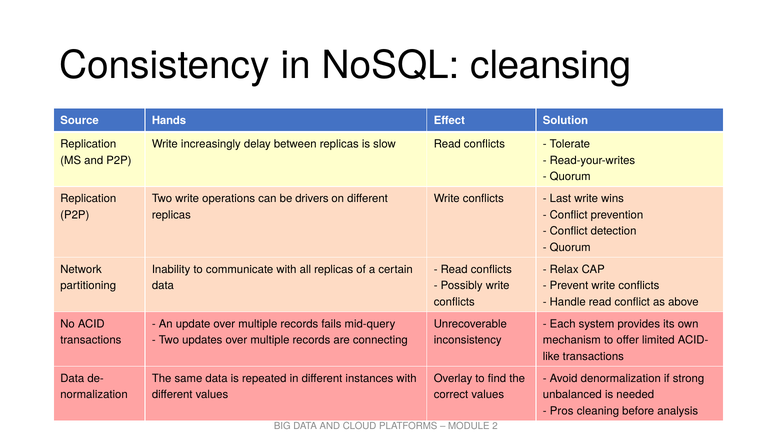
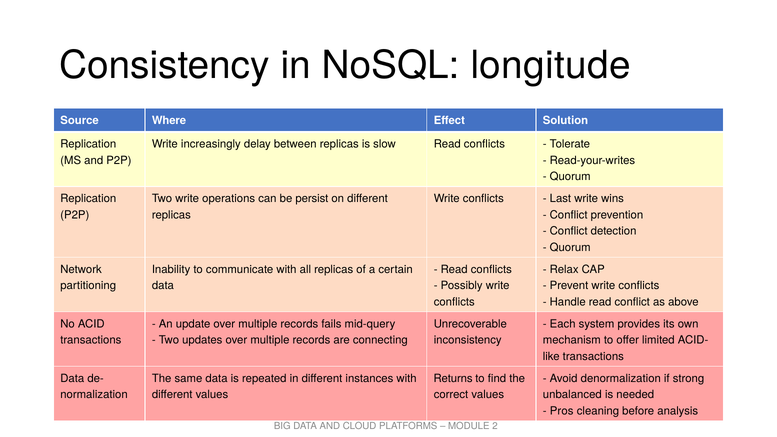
cleansing: cleansing -> longitude (551, 65)
Hands: Hands -> Where (169, 120)
drivers: drivers -> persist (312, 199)
Overlay: Overlay -> Returns (453, 378)
